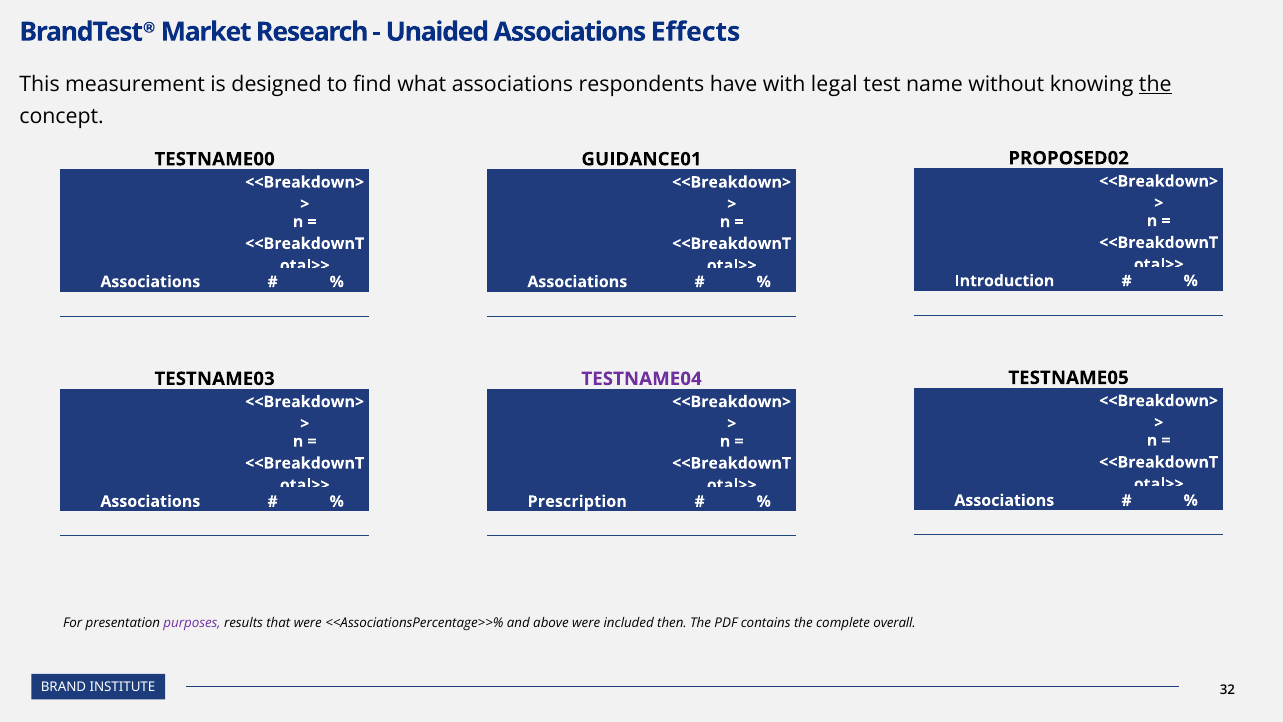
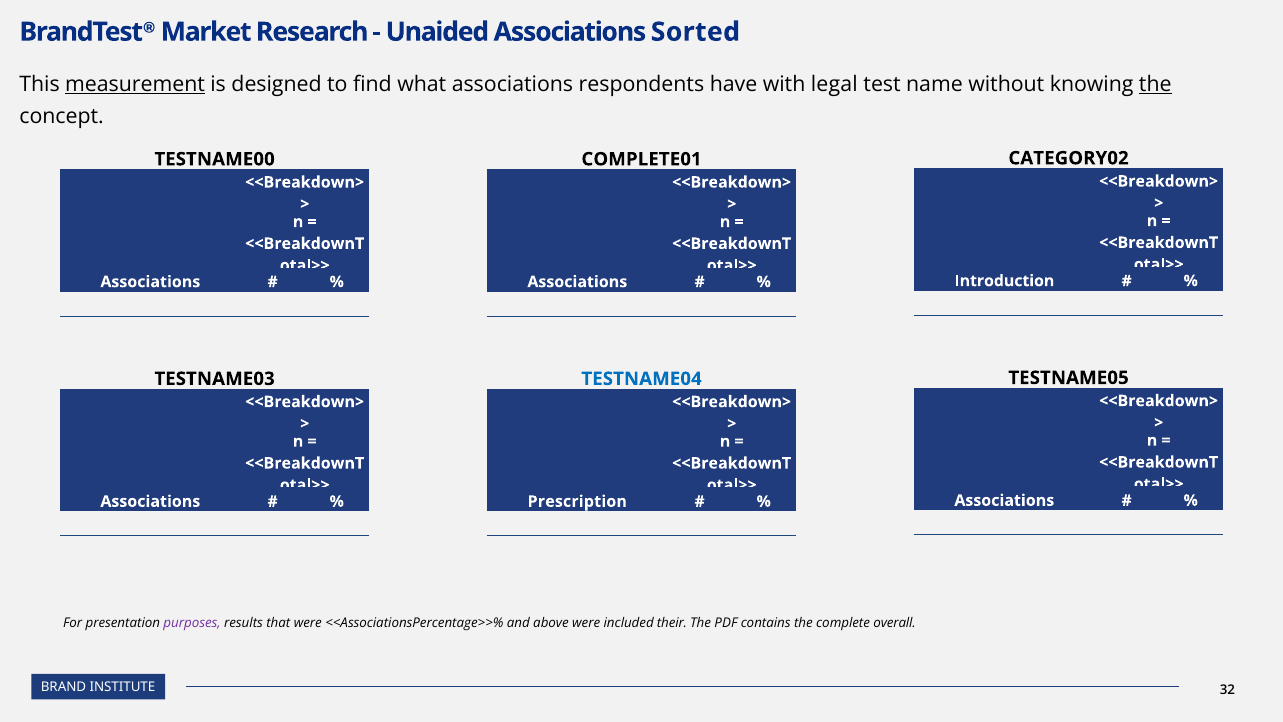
Effects: Effects -> Sorted (695, 32)
measurement underline: none -> present (135, 85)
PROPOSED02: PROPOSED02 -> CATEGORY02 (1069, 158)
GUIDANCE01: GUIDANCE01 -> COMPLETE01 (642, 159)
TESTNAME04 colour: purple -> blue (642, 379)
then: then -> their (672, 623)
